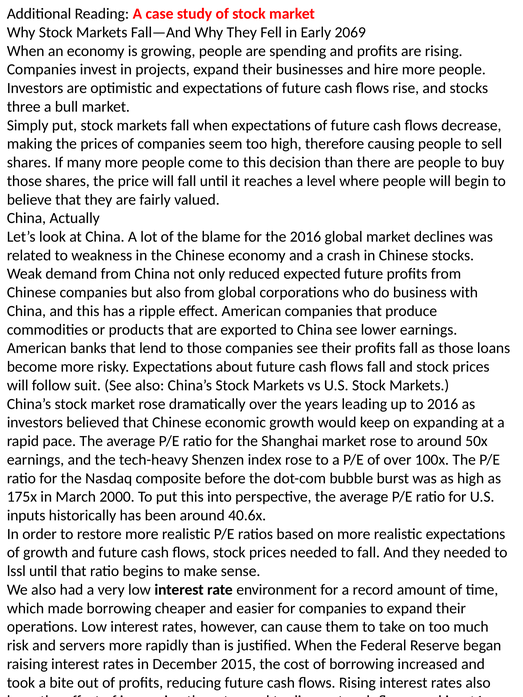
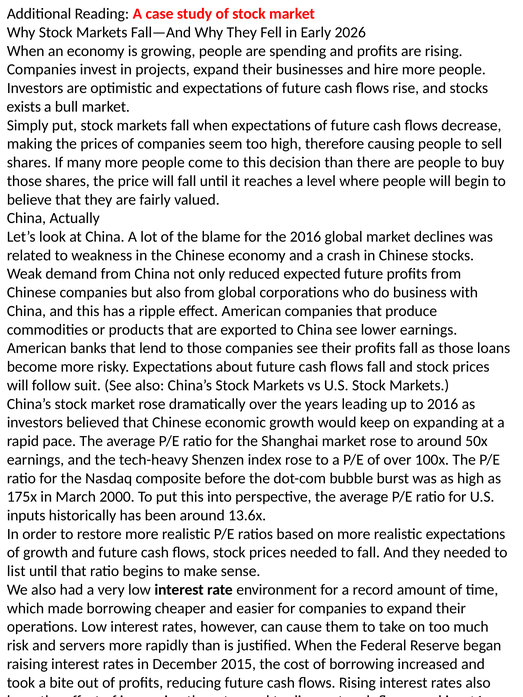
2069: 2069 -> 2026 (350, 32)
three: three -> exists (24, 107)
40.6x: 40.6x -> 13.6x (247, 516)
lssl: lssl -> list (16, 571)
